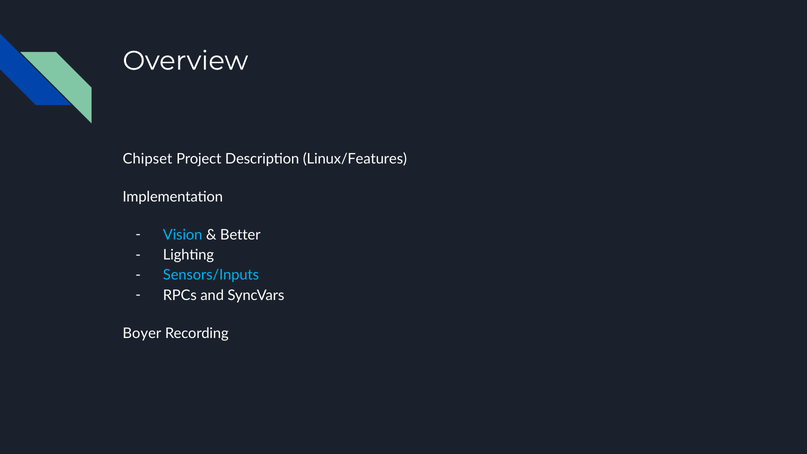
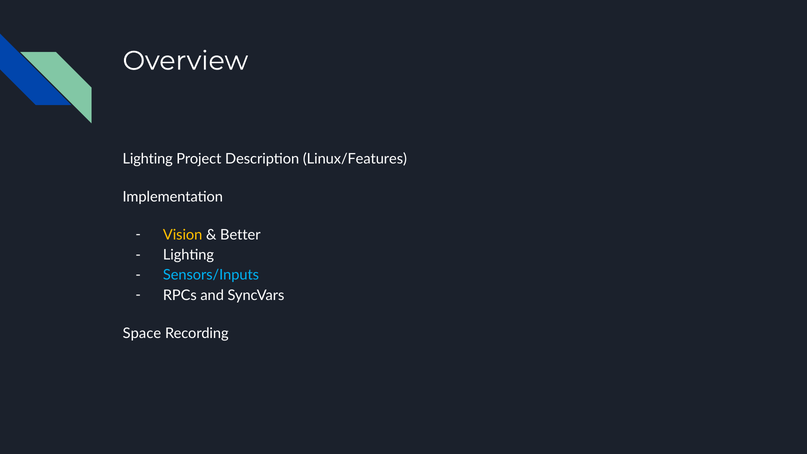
Chipset: Chipset -> Lighting (148, 159)
Vision colour: light blue -> yellow (183, 235)
Boyer: Boyer -> Space (142, 333)
